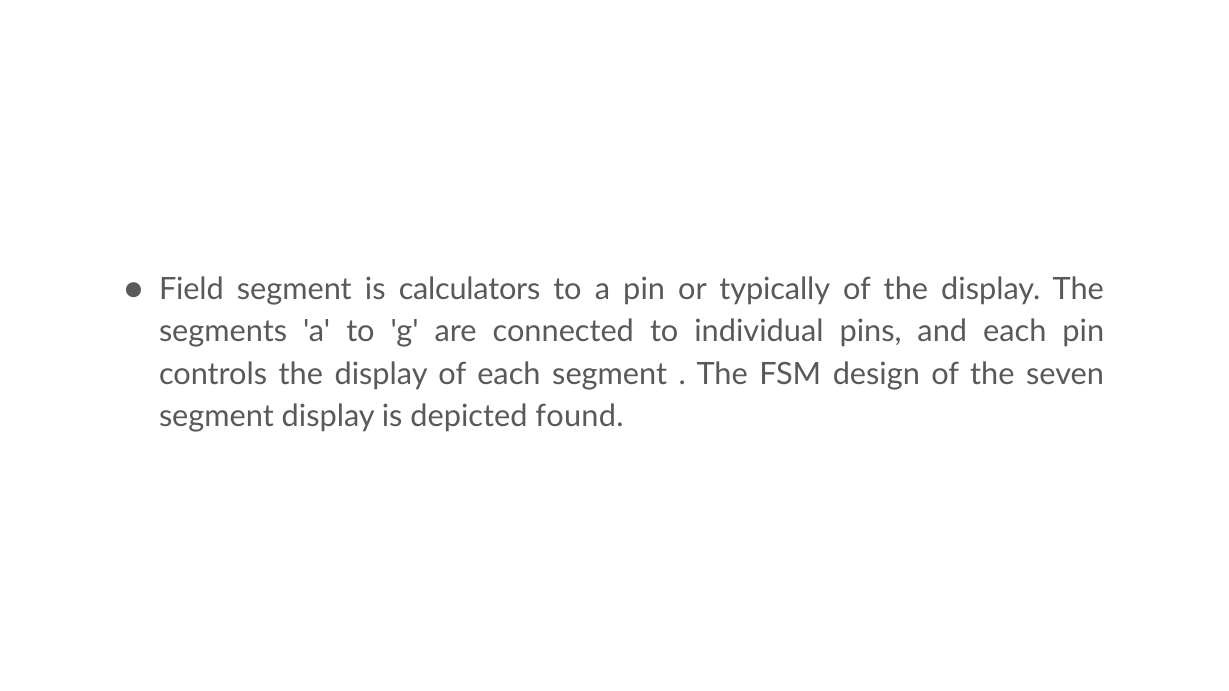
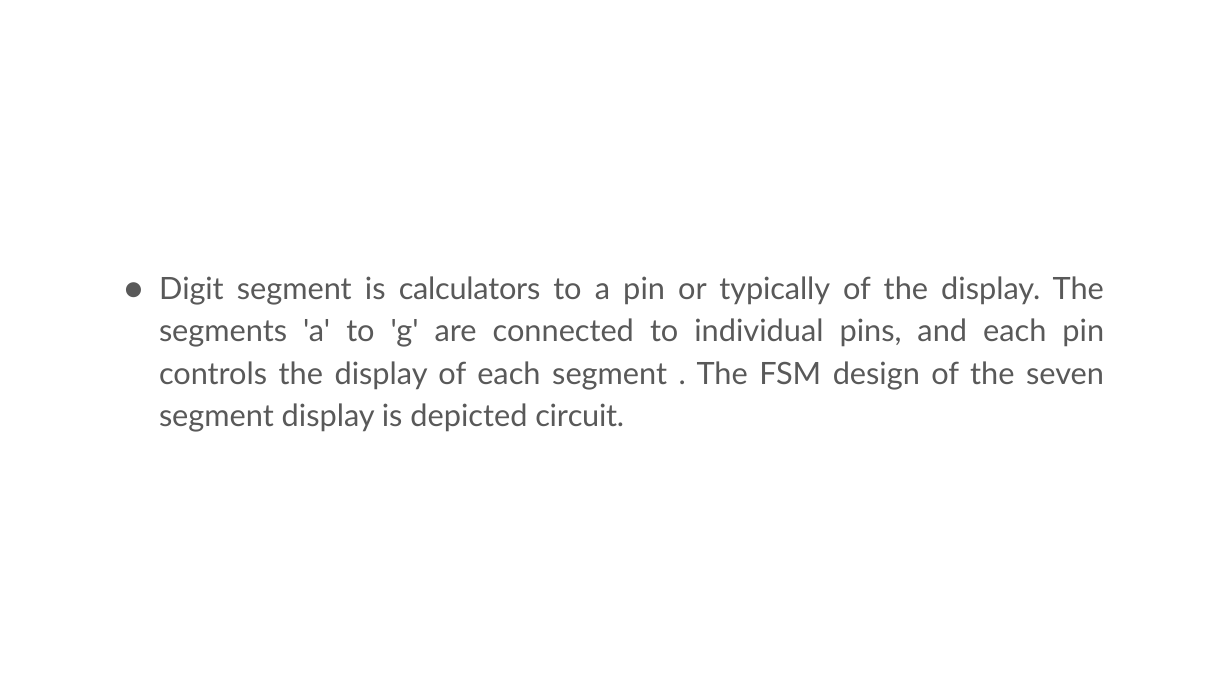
Field: Field -> Digit (191, 289)
found: found -> circuit (580, 417)
